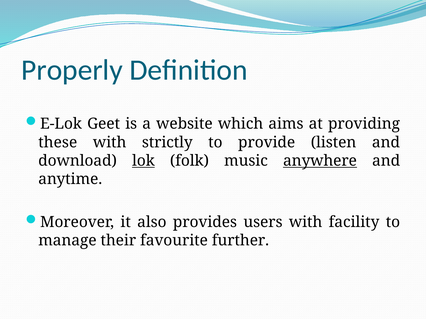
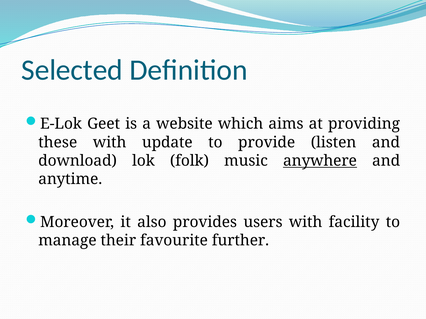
Properly: Properly -> Selected (72, 70)
strictly: strictly -> update (167, 143)
lok underline: present -> none (143, 161)
